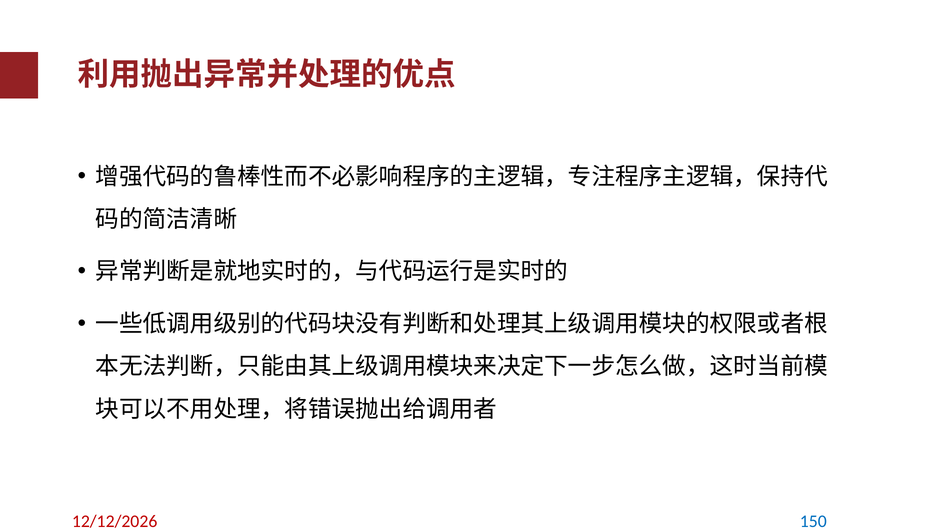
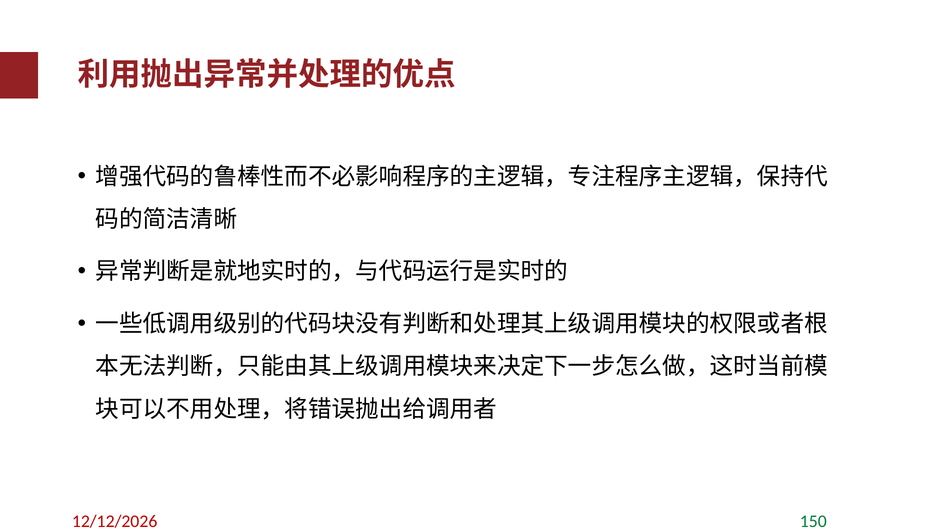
150 colour: blue -> green (813, 521)
